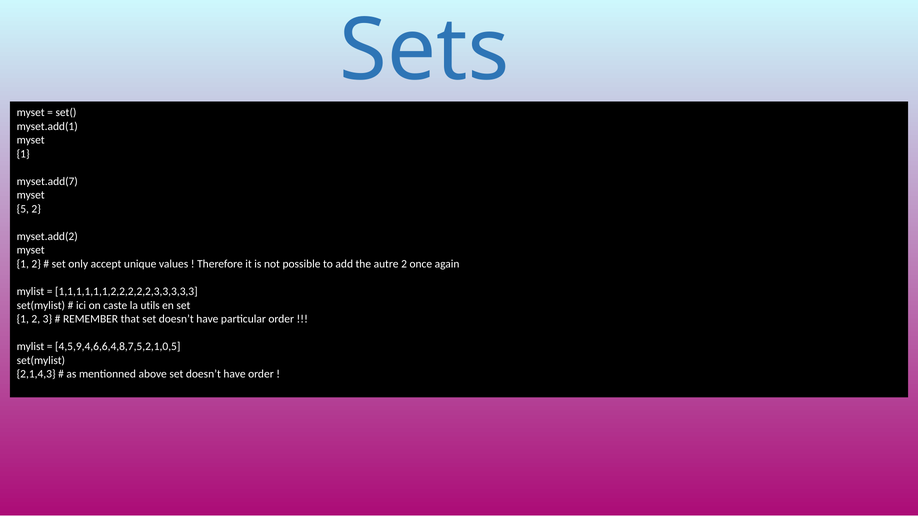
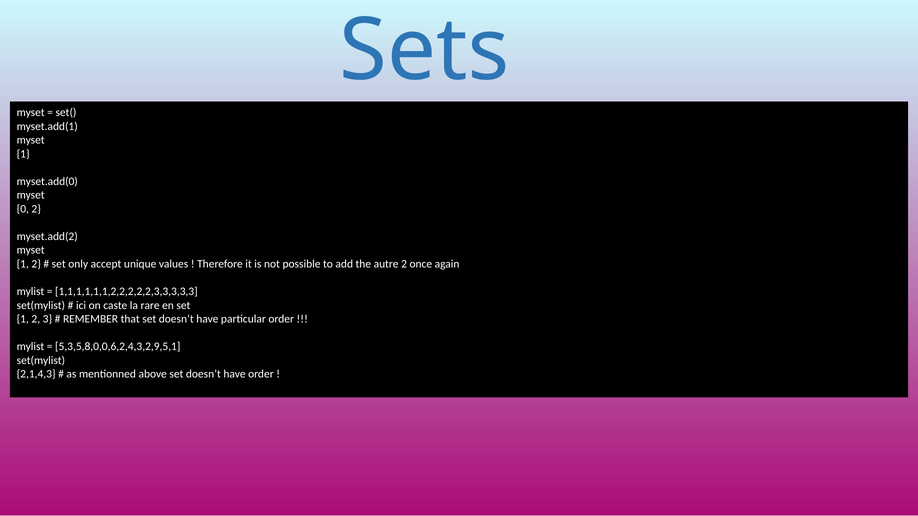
myset.add(7: myset.add(7 -> myset.add(0 (47, 182)
5: 5 -> 0 (23, 209)
utils: utils -> rare (150, 305)
4,5,9,4,6,6,4,8,7,5,2,1,0,5: 4,5,9,4,6,6,4,8,7,5,2,1,0,5 -> 5,3,5,8,0,0,6,2,4,3,2,9,5,1 (118, 347)
